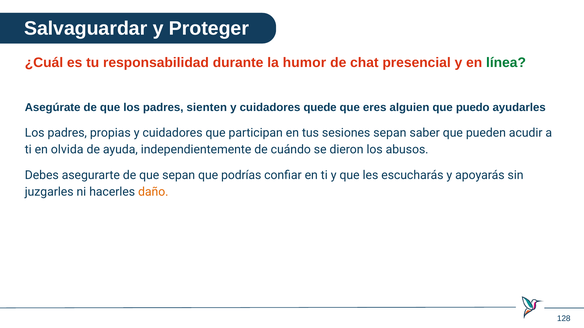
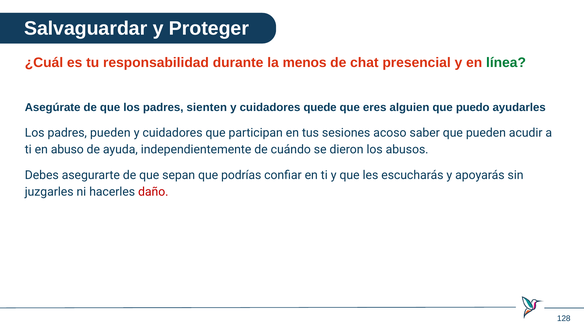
humor: humor -> menos (305, 63)
padres propias: propias -> pueden (110, 133)
sesiones sepan: sepan -> acoso (390, 133)
olvida: olvida -> abuso (67, 150)
daño colour: orange -> red (153, 192)
